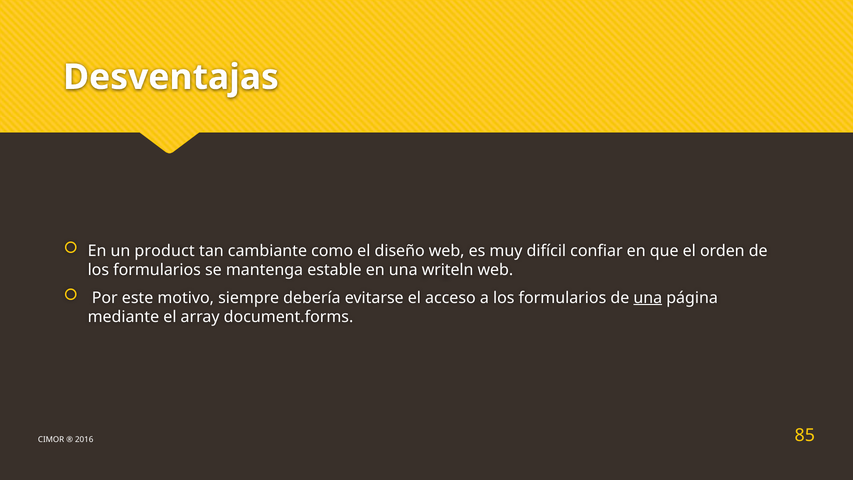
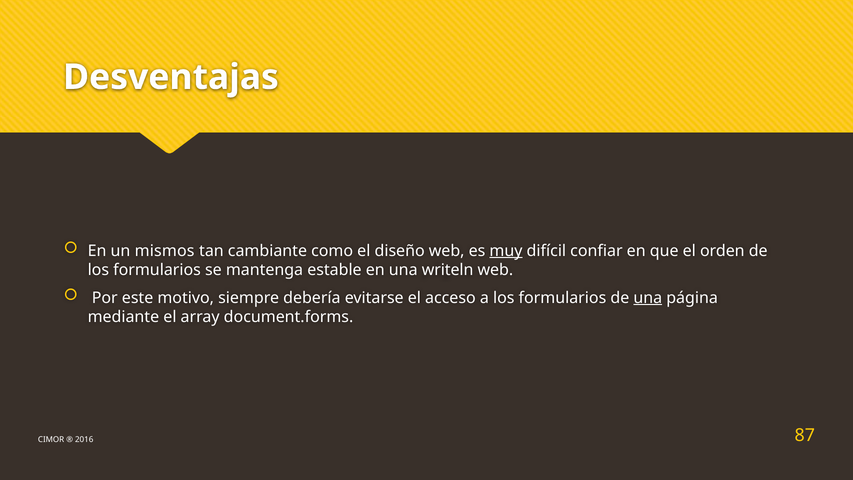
product: product -> mismos (165, 251)
muy underline: none -> present (506, 251)
85: 85 -> 87 (805, 435)
